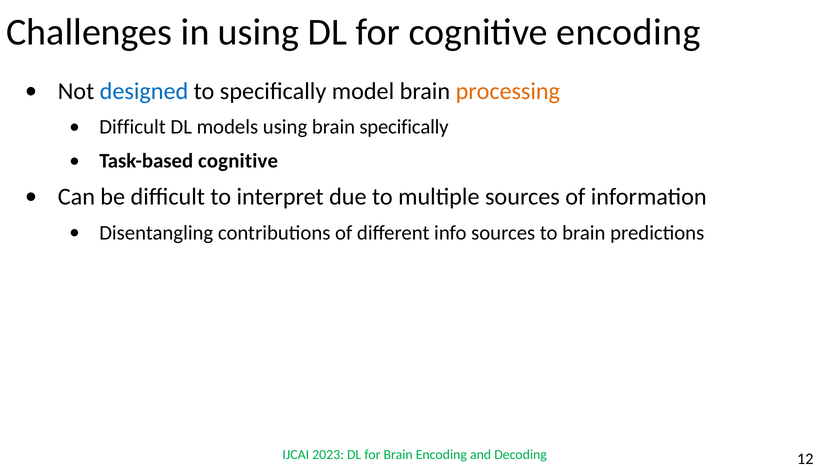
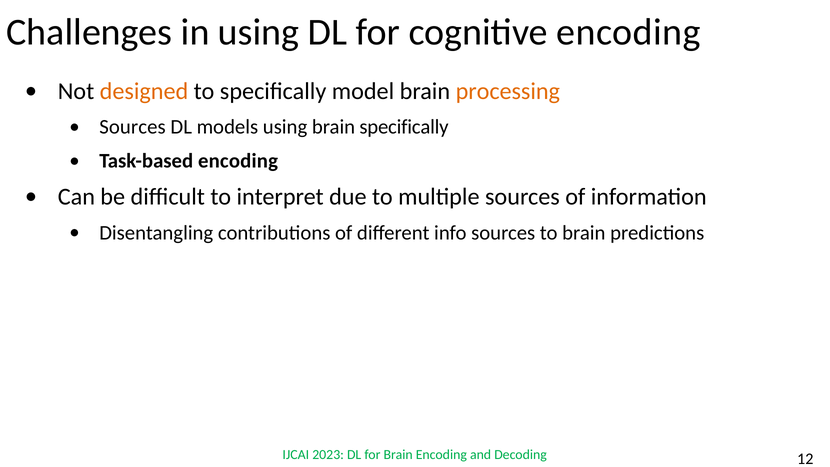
designed colour: blue -> orange (144, 91)
Difficult: Difficult -> Sources (132, 127)
Task-based cognitive: cognitive -> encoding (238, 161)
